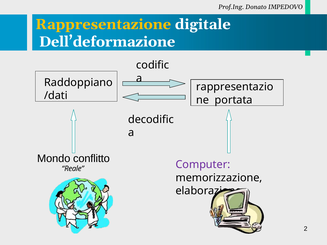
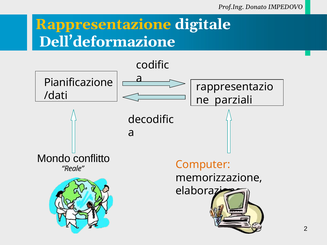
Raddoppiano: Raddoppiano -> Pianificazione (79, 83)
portata: portata -> parziali (234, 100)
Computer colour: purple -> orange (203, 165)
